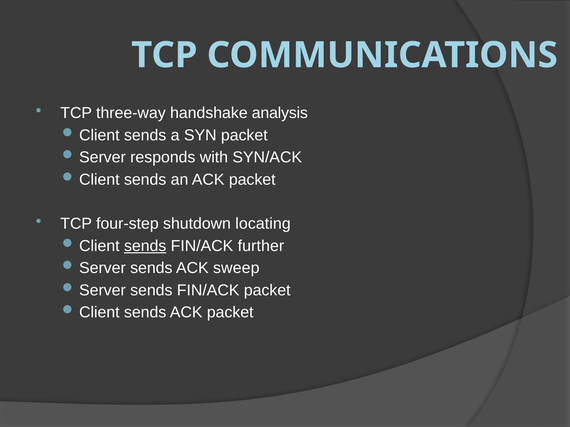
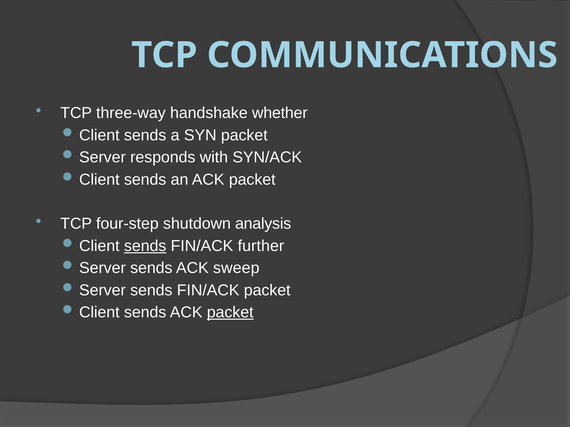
analysis: analysis -> whether (280, 113)
locating: locating -> analysis (263, 224)
packet underline: none -> present (230, 313)
